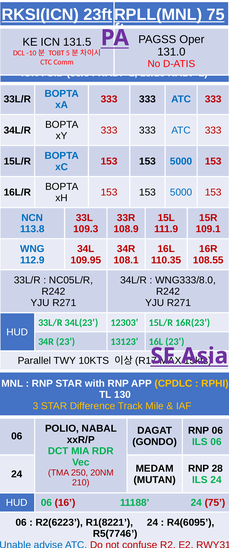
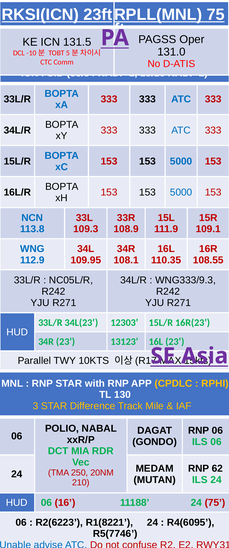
WNG333/8.0: WNG333/8.0 -> WNG333/9.3 (186, 280)
28: 28 -> 62 (217, 468)
